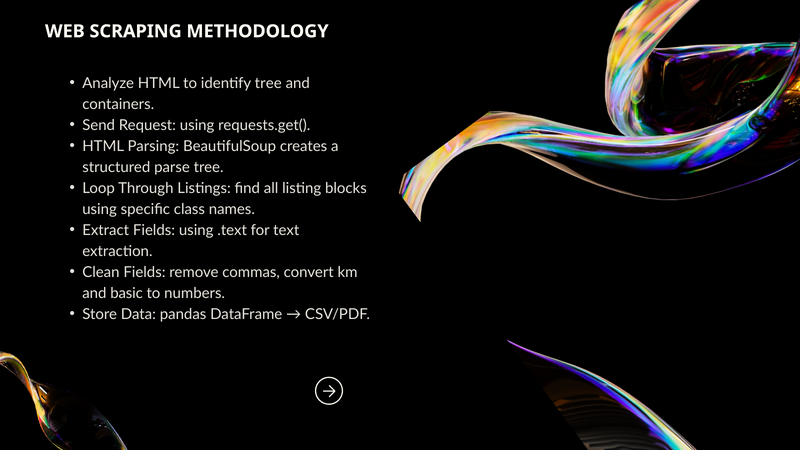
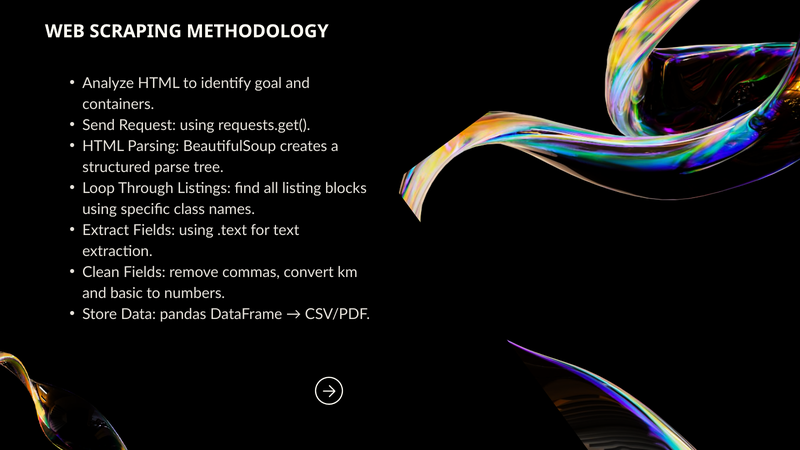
identify tree: tree -> goal (268, 83)
